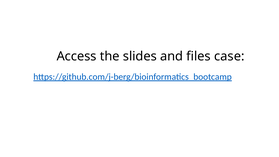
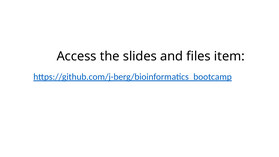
case: case -> item (229, 56)
